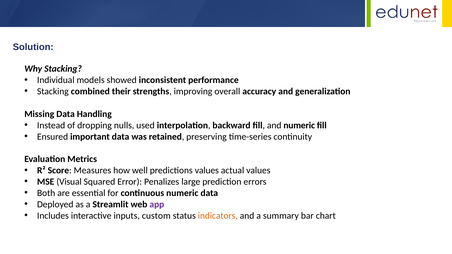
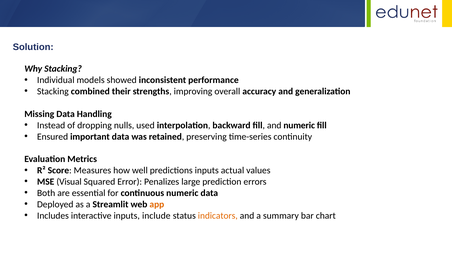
predictions values: values -> inputs (207, 171)
app colour: purple -> orange (157, 205)
custom: custom -> include (156, 216)
